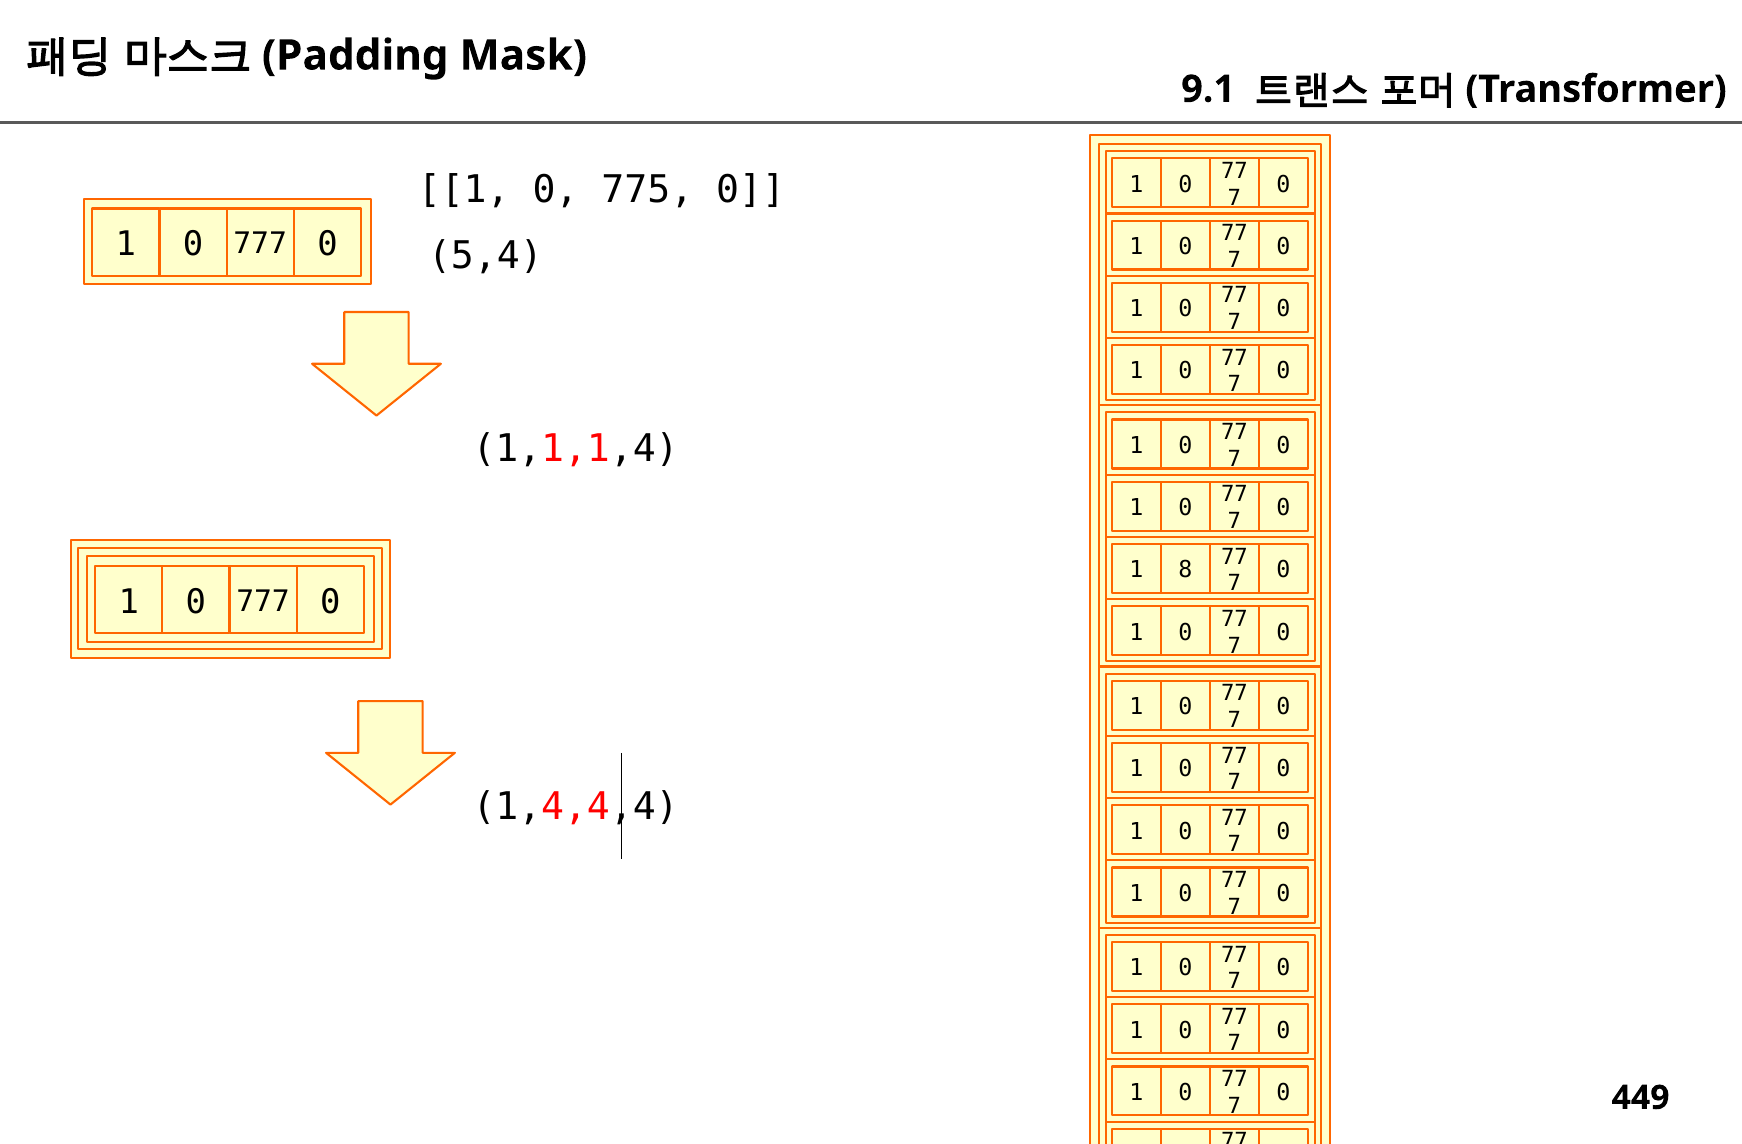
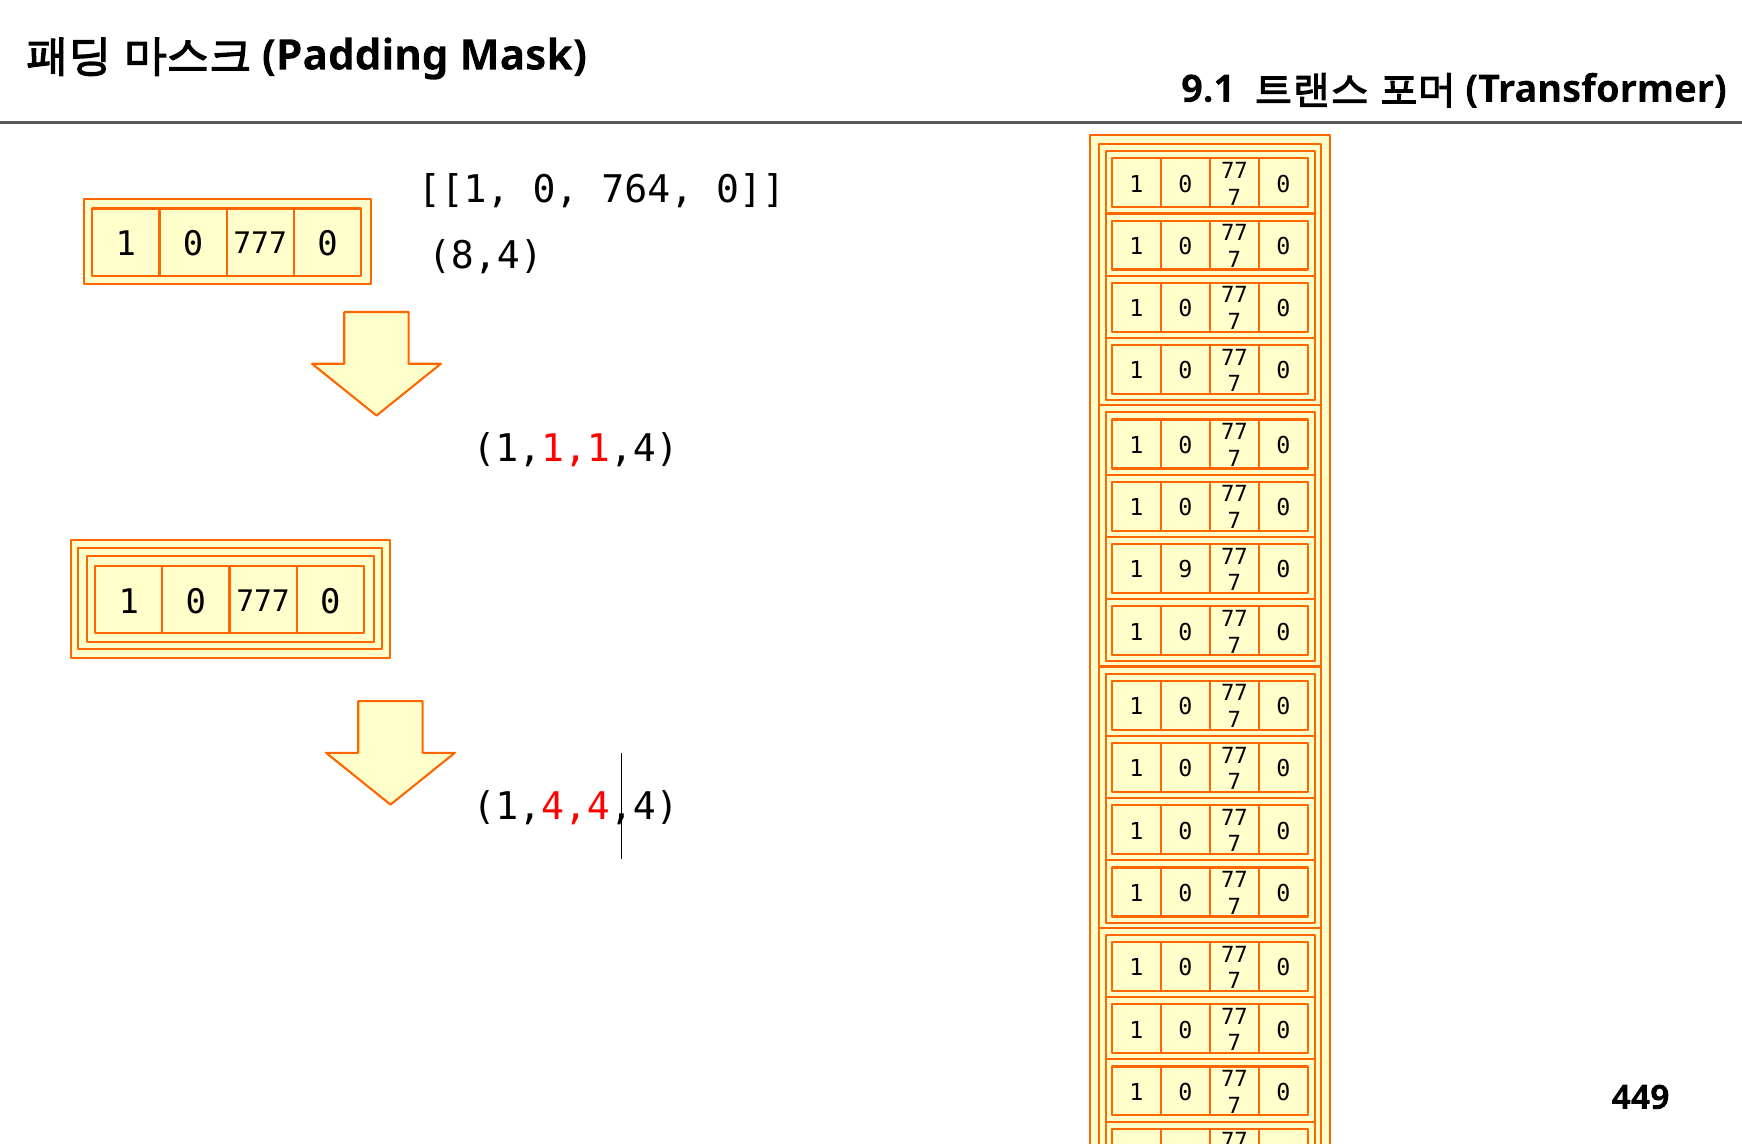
775: 775 -> 764 (647, 190)
5,4: 5,4 -> 8,4 (485, 256)
8: 8 -> 9 (1185, 570)
